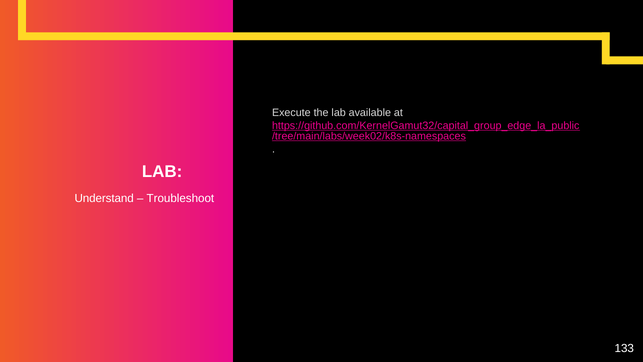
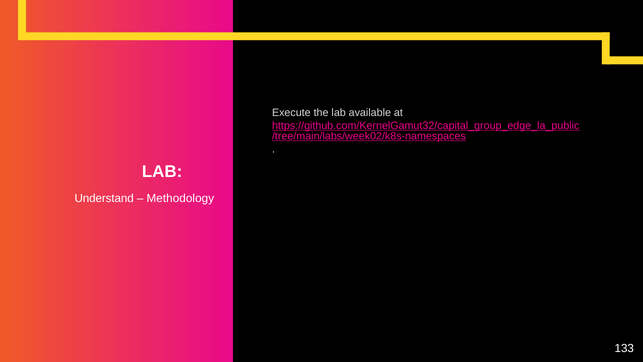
Troubleshoot: Troubleshoot -> Methodology (180, 198)
